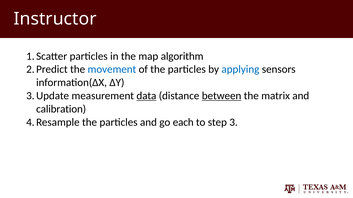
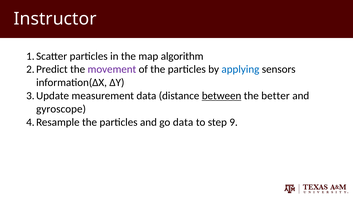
movement colour: blue -> purple (112, 70)
data underline: present -> none (146, 96)
matrix: matrix -> better (276, 96)
calibration: calibration -> gyroscope (61, 109)
go each: each -> data (183, 122)
3: 3 -> 9 (234, 122)
